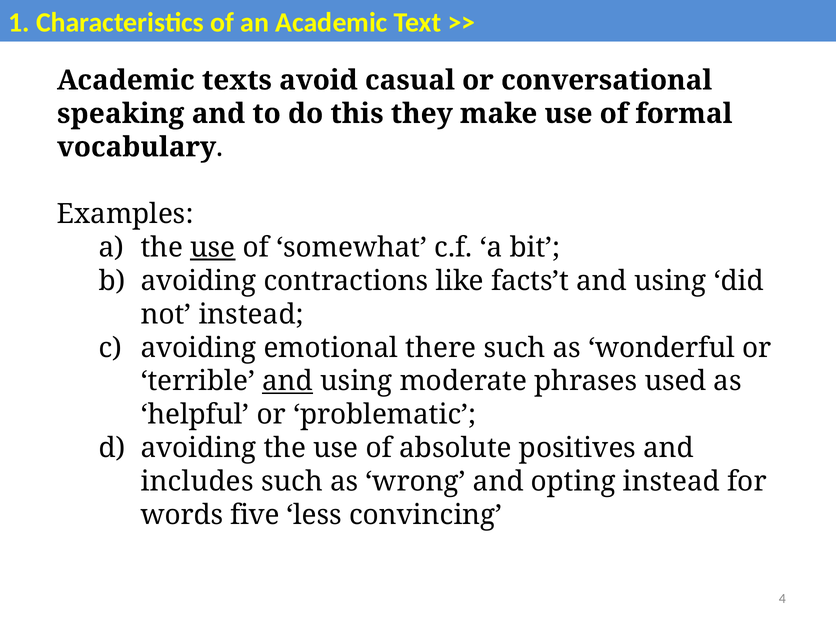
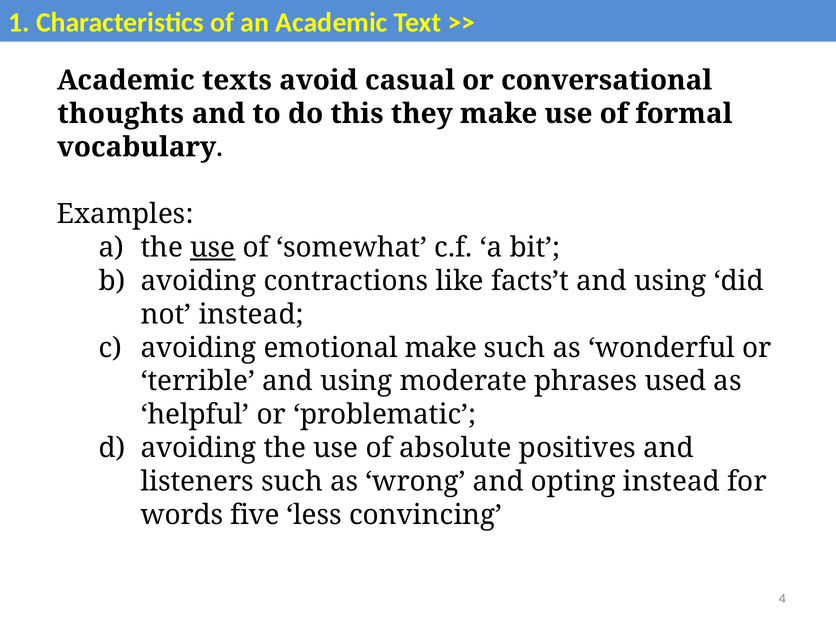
speaking: speaking -> thoughts (121, 114)
emotional there: there -> make (441, 348)
and underline: present -> none (288, 381)
includes: includes -> listeners (197, 482)
